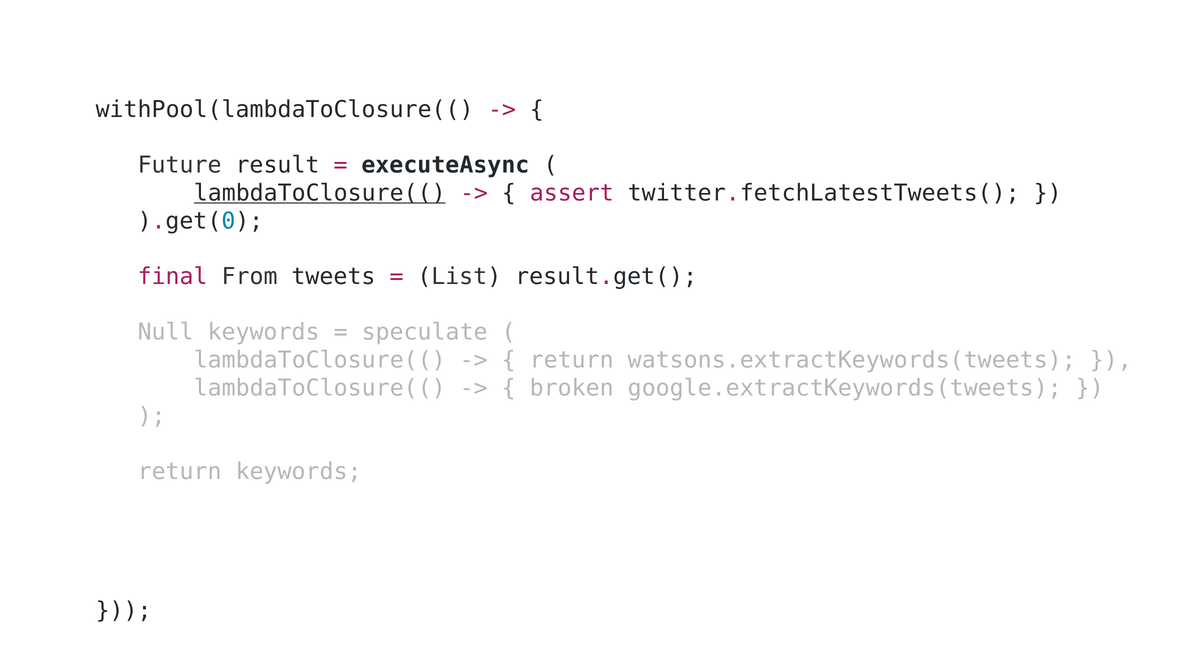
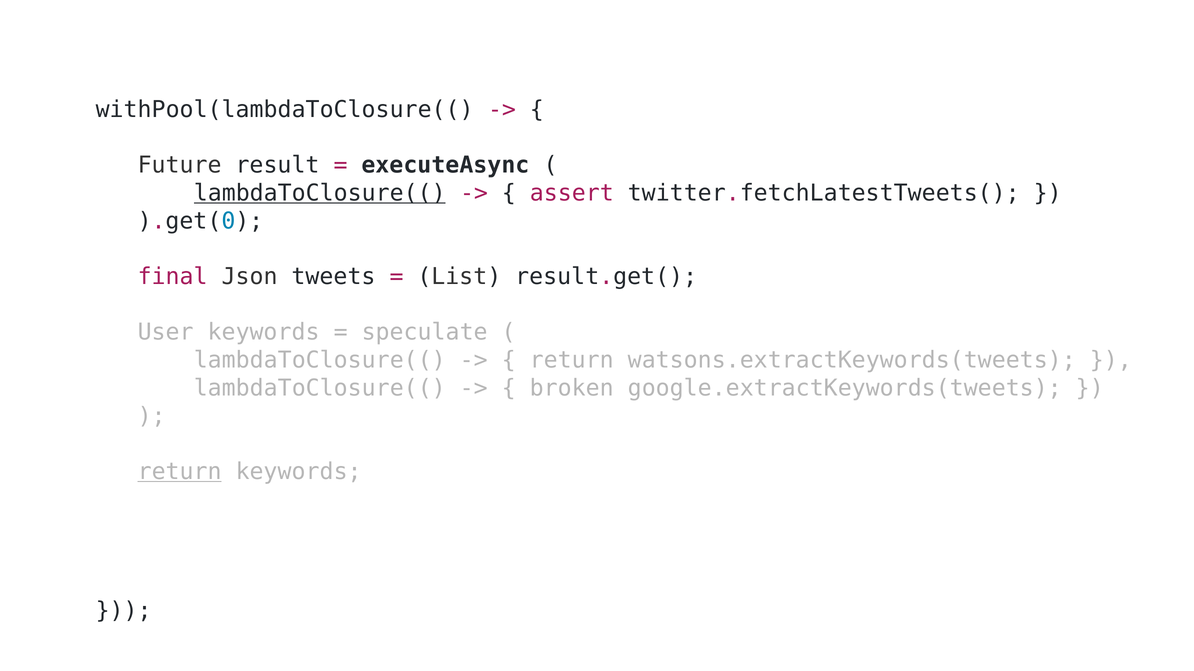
From: From -> Json (250, 277)
Null: Null -> User (166, 333)
return underline: none -> present (180, 472)
